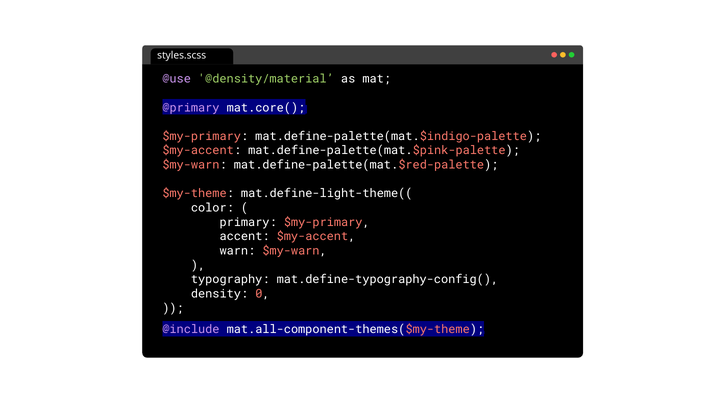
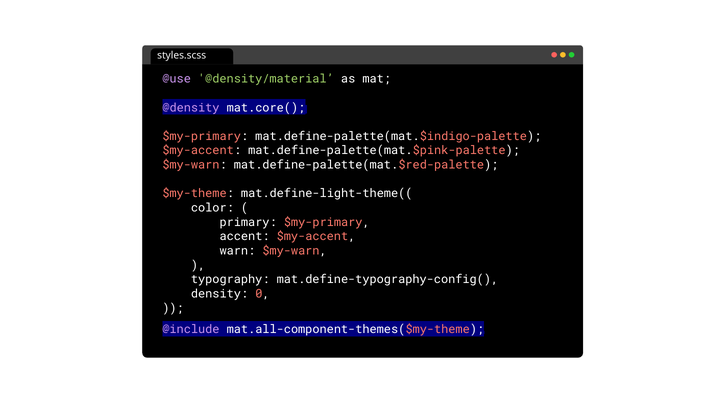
@primary: @primary -> @density (191, 108)
